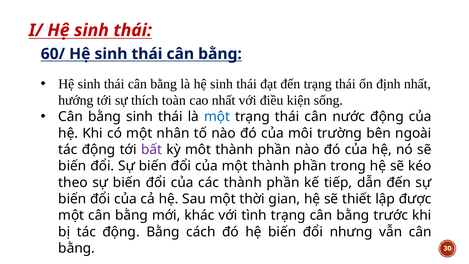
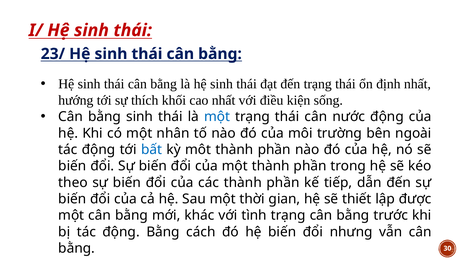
60/: 60/ -> 23/ (53, 54)
toàn: toàn -> khối (174, 100)
bất colour: purple -> blue (152, 150)
